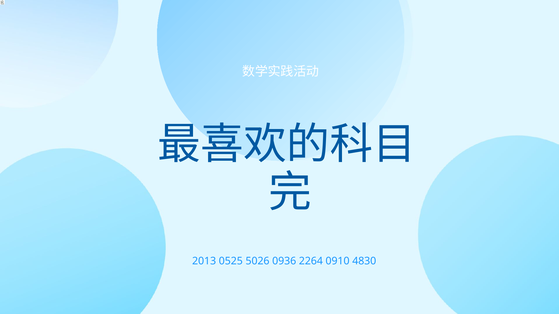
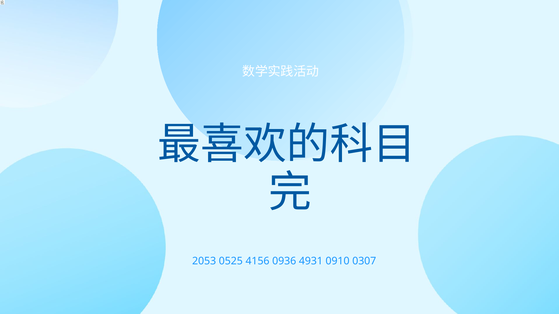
2013: 2013 -> 2053 (204, 261)
5026: 5026 -> 4156 (258, 261)
2264: 2264 -> 4931 (311, 261)
4830: 4830 -> 0307 (364, 261)
